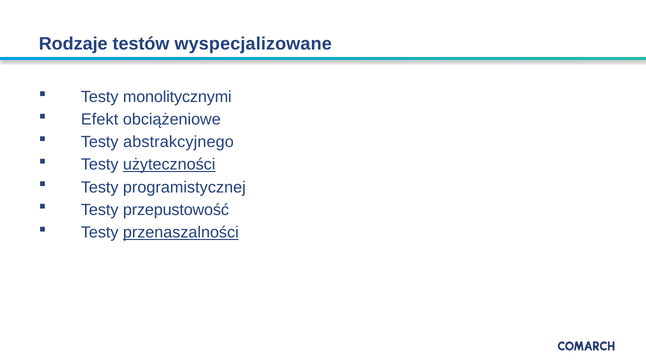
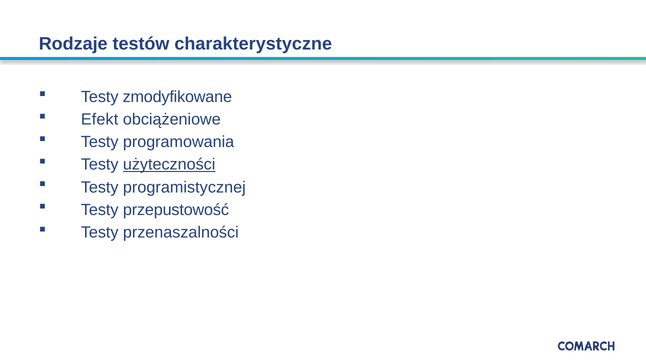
wyspecjalizowane: wyspecjalizowane -> charakterystyczne (253, 44)
monolitycznymi: monolitycznymi -> zmodyfikowane (177, 97)
abstrakcyjnego: abstrakcyjnego -> programowania (179, 142)
przenaszalności underline: present -> none (181, 233)
